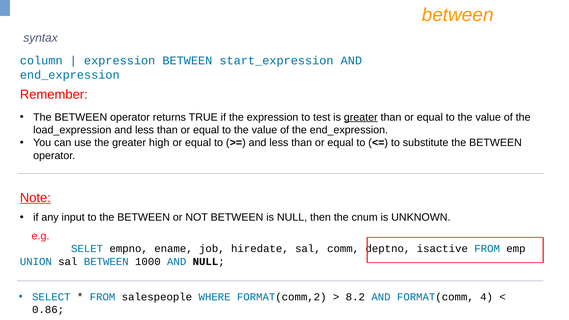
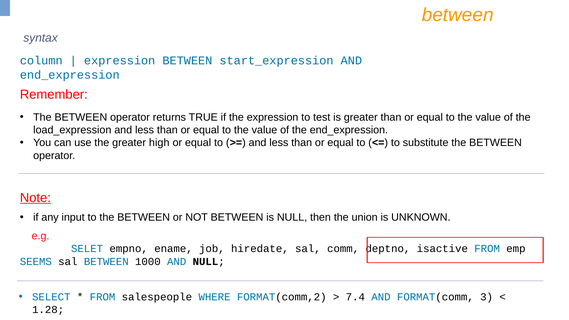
greater underline: present -> none (361, 117)
cnum: cnum -> union (365, 217)
UNION: UNION -> SEEMS (36, 262)
8.2: 8.2 -> 7.4 (355, 297)
4: 4 -> 3 (487, 297)
0.86: 0.86 -> 1.28 (48, 310)
